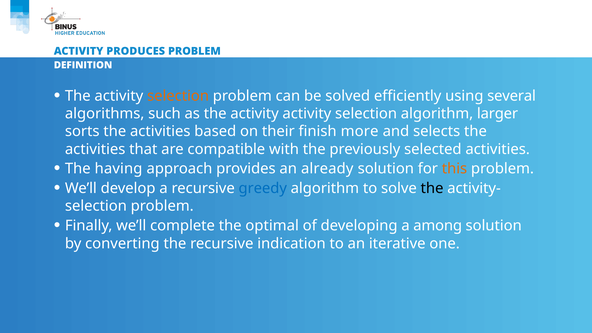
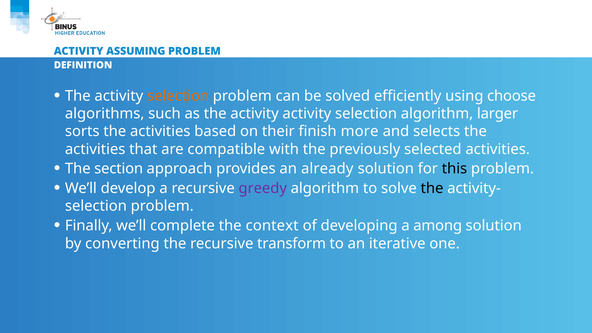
PRODUCES: PRODUCES -> ASSUMING (136, 51)
several: several -> choose (512, 96)
having: having -> section (119, 169)
this colour: orange -> black (454, 169)
greedy colour: blue -> purple (263, 188)
optimal: optimal -> context (272, 226)
indication: indication -> transform (292, 243)
